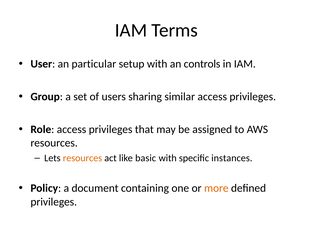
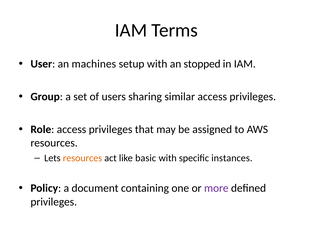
particular: particular -> machines (94, 64)
controls: controls -> stopped (202, 64)
more colour: orange -> purple (216, 188)
